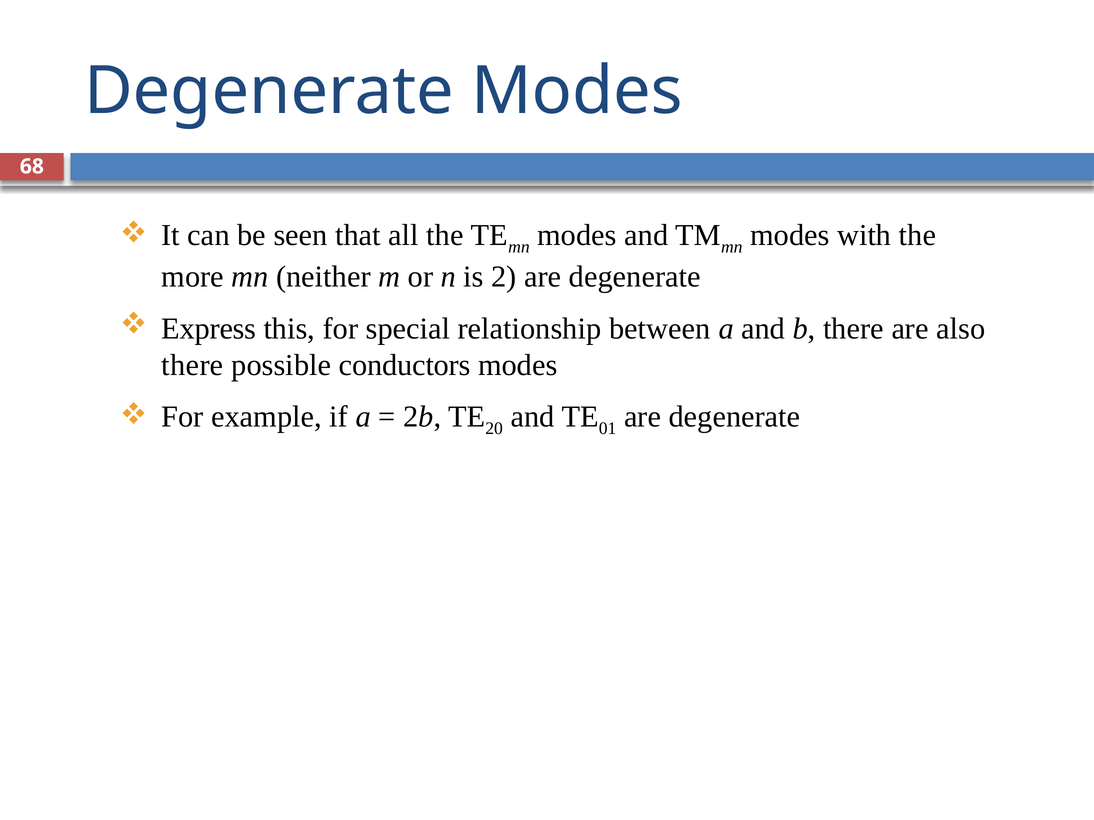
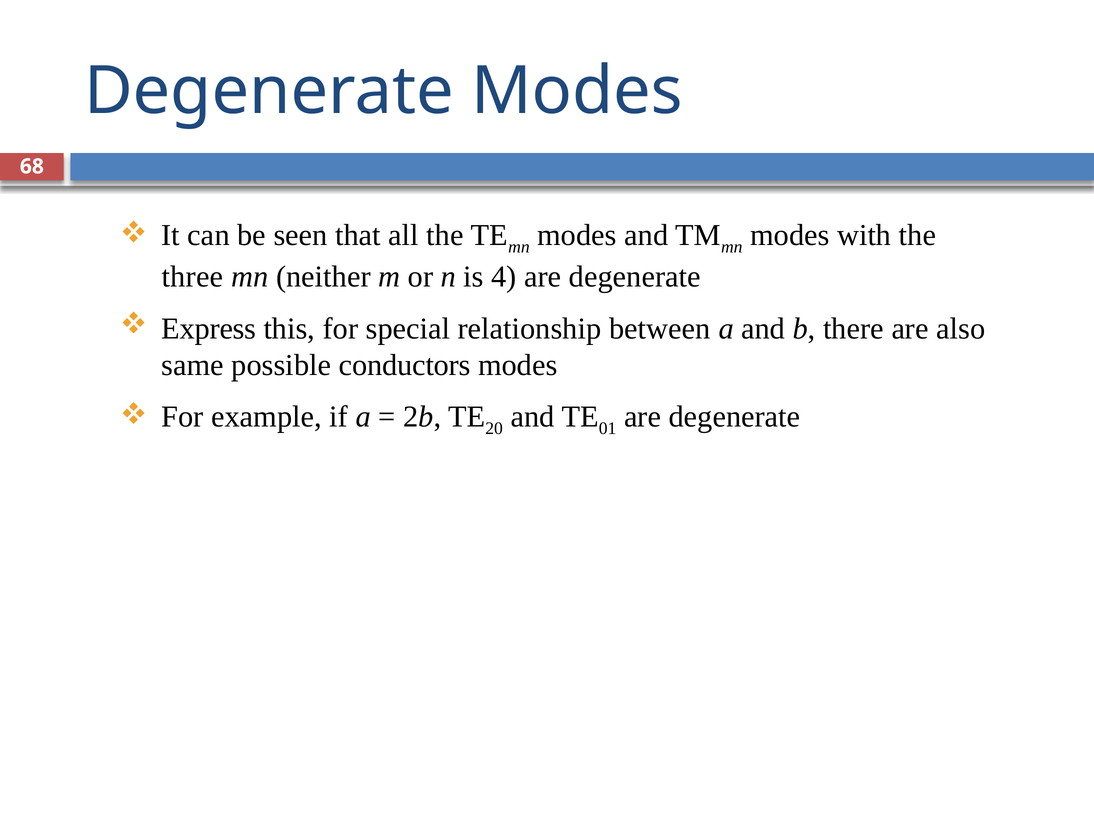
more: more -> three (192, 277)
2: 2 -> 4 (504, 277)
there: there -> same (193, 365)
